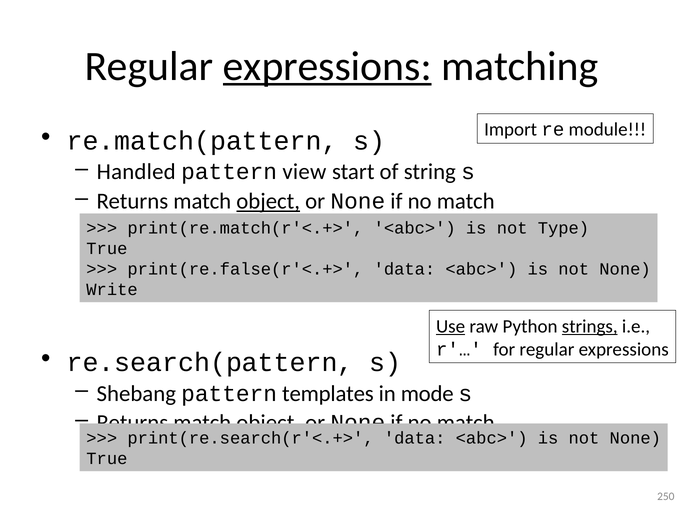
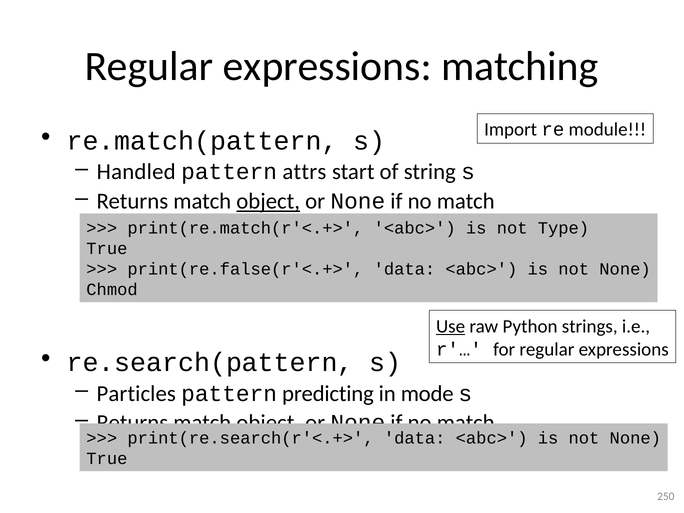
expressions underline: present -> none (327, 66)
view: view -> attrs (304, 172)
Write: Write -> Chmod (112, 290)
strings underline: present -> none (590, 326)
Shebang: Shebang -> Particles (136, 394)
templates: templates -> predicting (328, 394)
